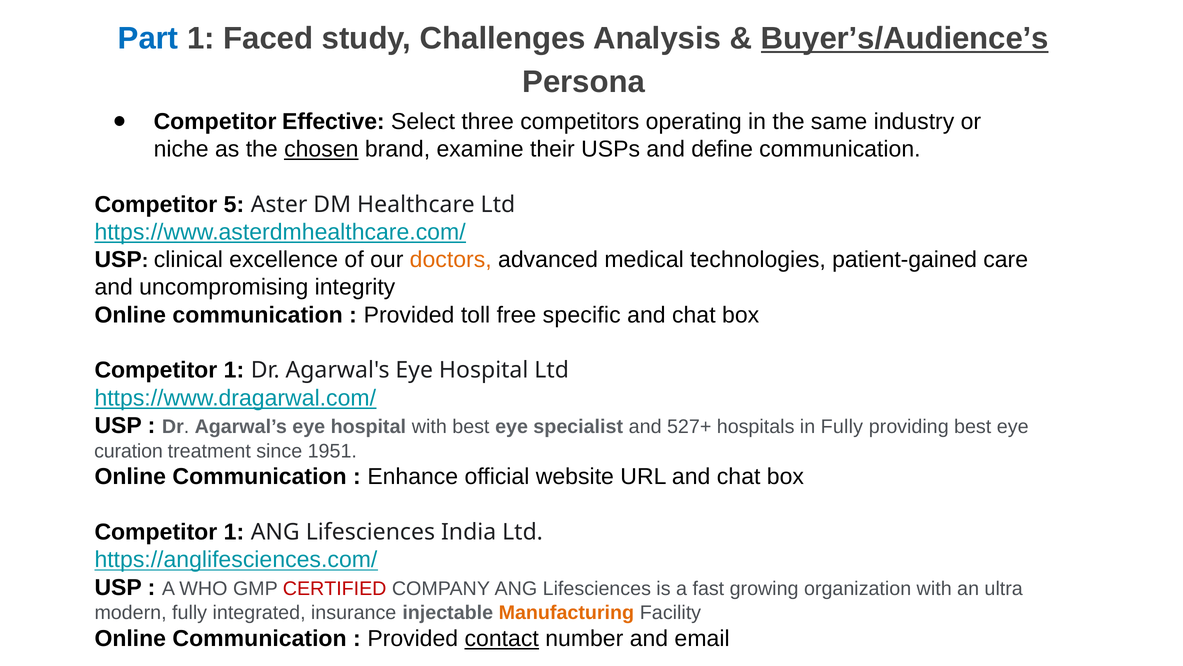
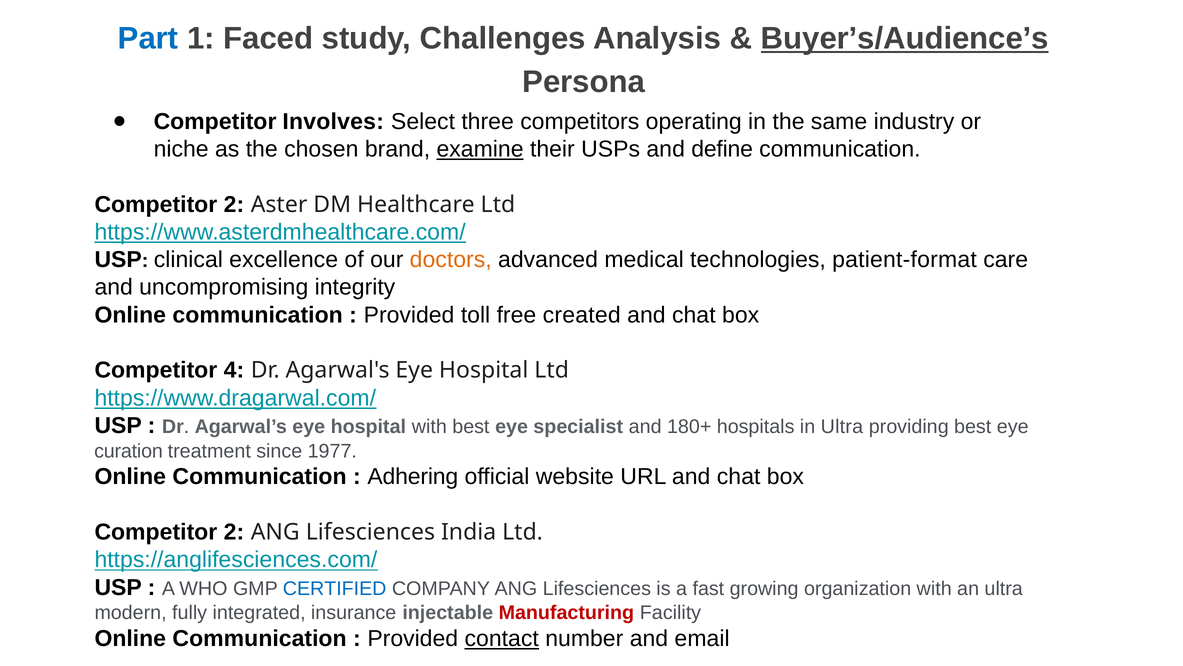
Effective: Effective -> Involves (333, 121)
chosen underline: present -> none (321, 149)
examine underline: none -> present (480, 149)
5: 5 -> 2 (234, 204)
patient-gained: patient-gained -> patient-format (904, 260)
specific: specific -> created (582, 315)
1: 1 -> 4 (234, 370)
527+: 527+ -> 180+ (689, 426)
in Fully: Fully -> Ultra (842, 426)
1951: 1951 -> 1977 (332, 451)
Enhance: Enhance -> Adhering (413, 477)
1: 1 -> 2 (234, 532)
CERTIFIED colour: red -> blue (335, 588)
Manufacturing colour: orange -> red (566, 612)
